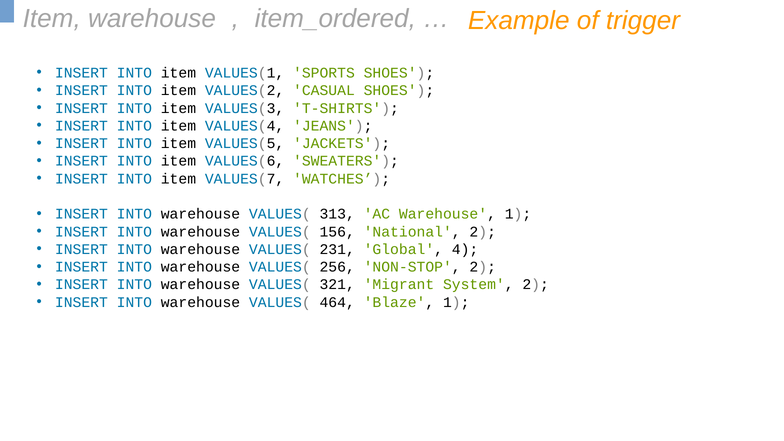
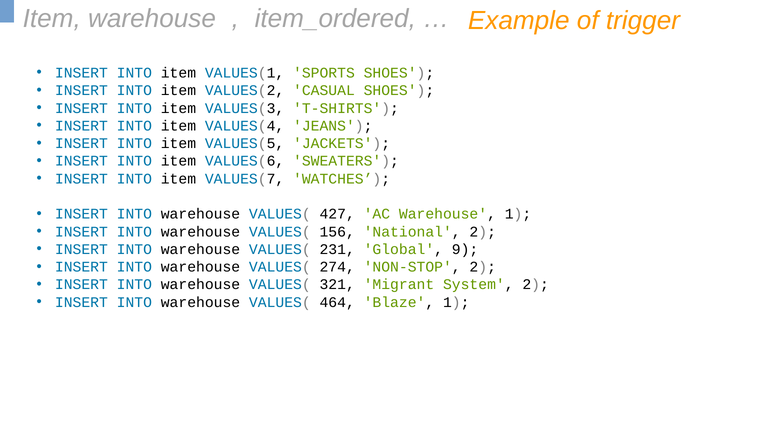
313: 313 -> 427 (337, 214)
4: 4 -> 9 (465, 249)
256: 256 -> 274 (337, 267)
